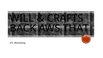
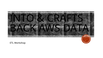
WILL: WILL -> INTO (22, 18)
THAT: THAT -> DATA (76, 28)
